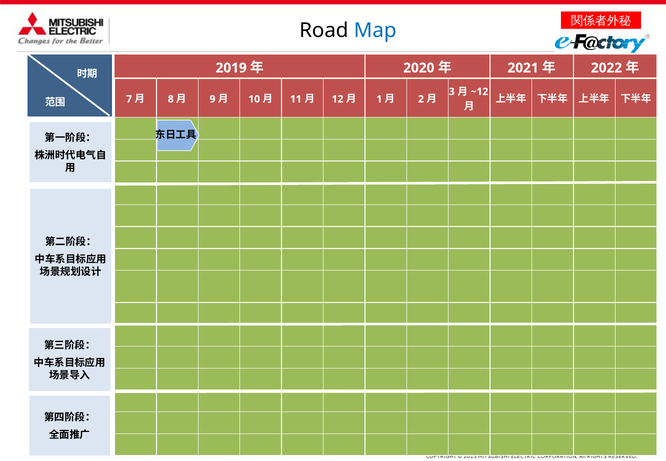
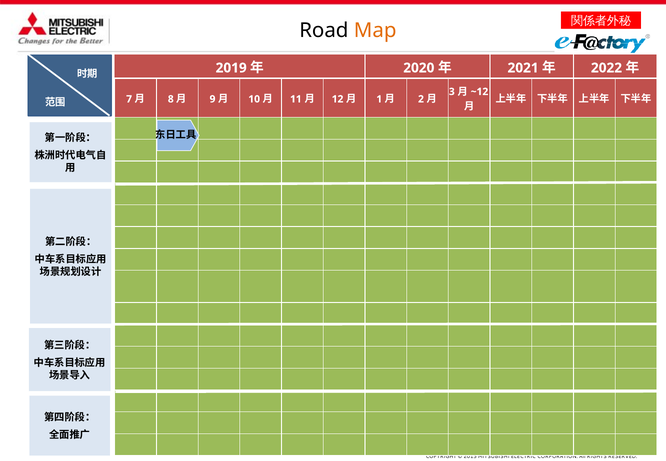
Map colour: blue -> orange (375, 30)
